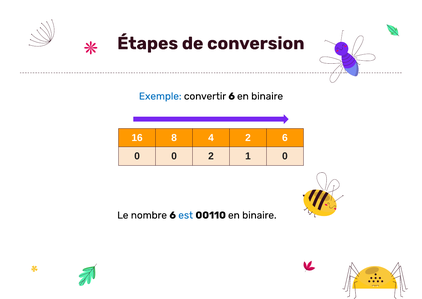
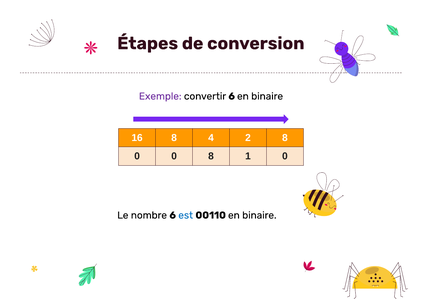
Exemple colour: blue -> purple (160, 96)
2 6: 6 -> 8 (285, 138)
0 2: 2 -> 8 (211, 156)
